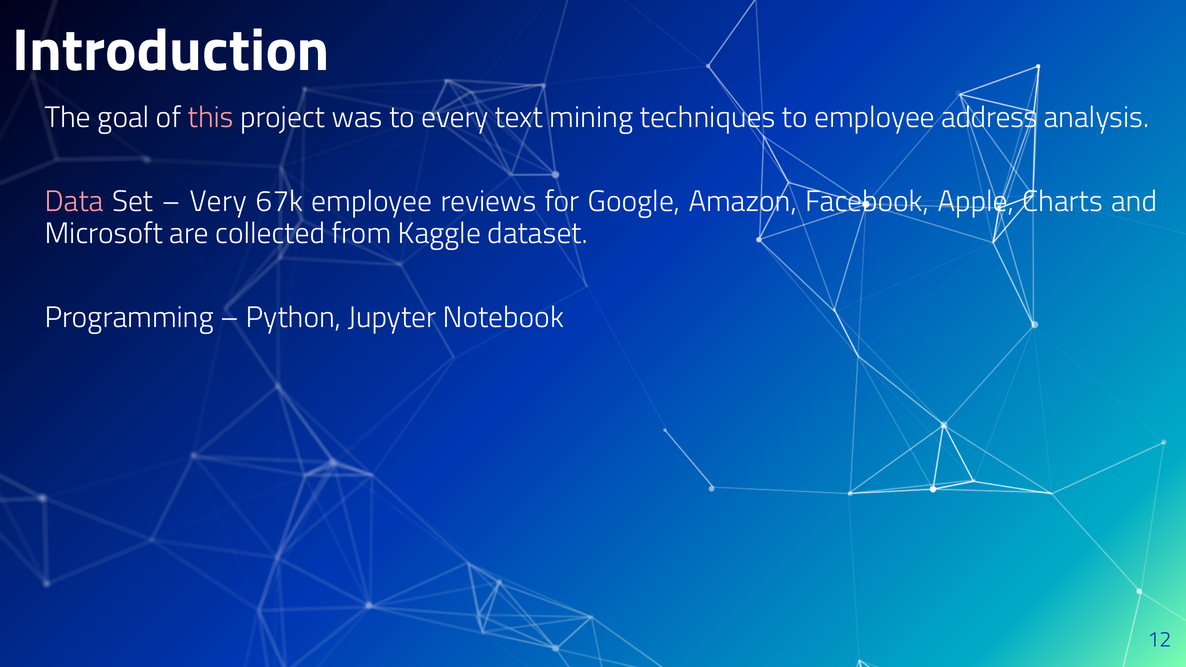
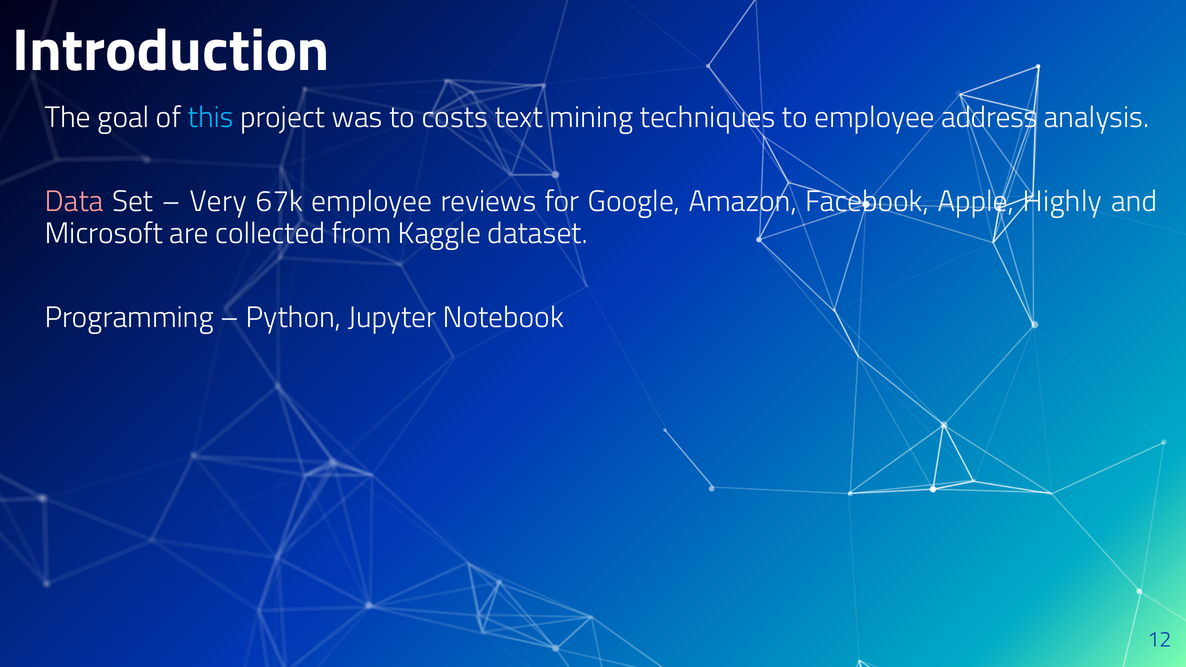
this colour: pink -> light blue (211, 118)
every: every -> costs (455, 118)
Charts: Charts -> Highly (1062, 202)
